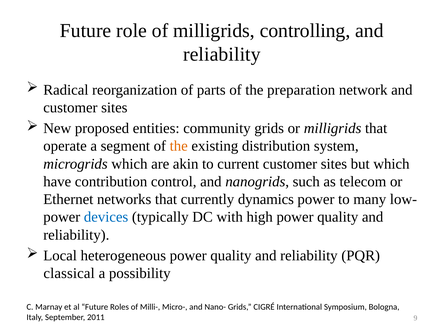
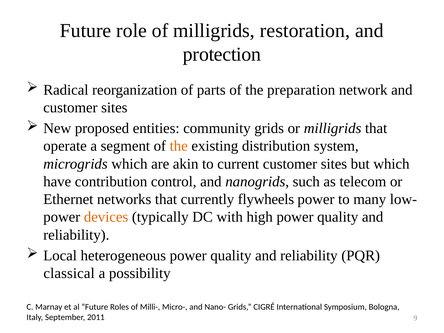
controlling: controlling -> restoration (305, 31)
reliability: reliability -> protection (222, 54)
dynamics: dynamics -> flywheels (266, 199)
devices colour: blue -> orange (106, 217)
